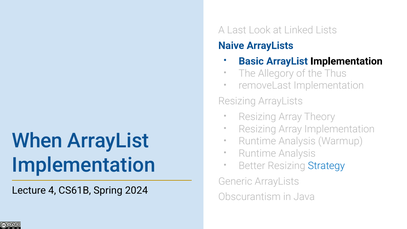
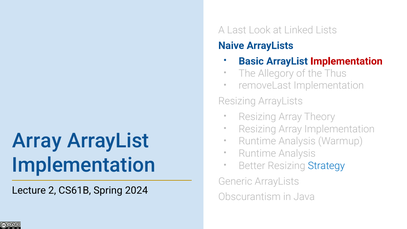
Implementation colour: black -> red (346, 61)
When: When -> Array (37, 141)
4: 4 -> 2 (52, 191)
